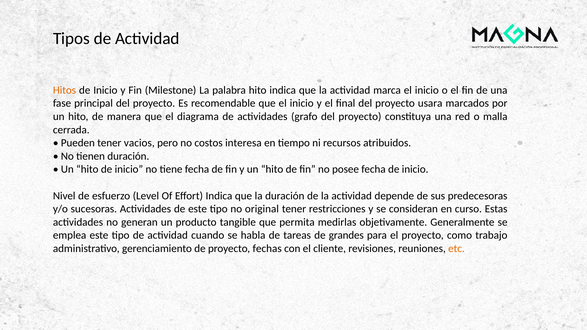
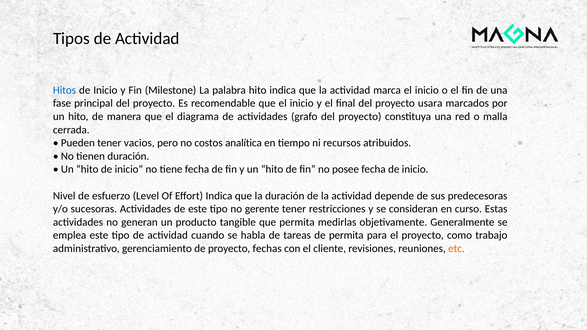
Hitos colour: orange -> blue (65, 90)
interesa: interesa -> analítica (243, 143)
original: original -> gerente (262, 209)
de grandes: grandes -> permita (346, 235)
